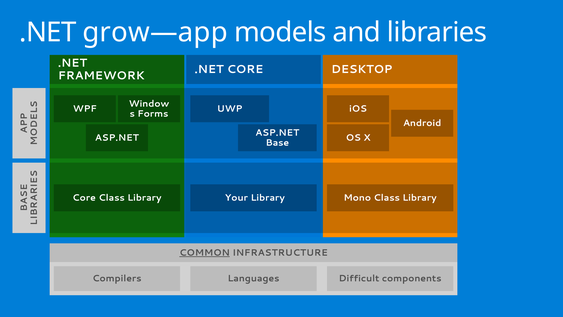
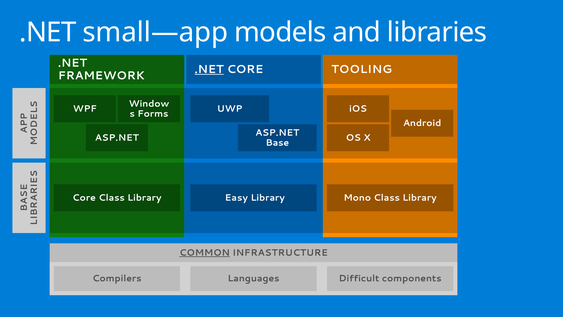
grow—app: grow—app -> small—app (155, 32)
.NET underline: none -> present (209, 69)
DESKTOP: DESKTOP -> TOOLING (362, 69)
Your: Your -> Easy (236, 198)
